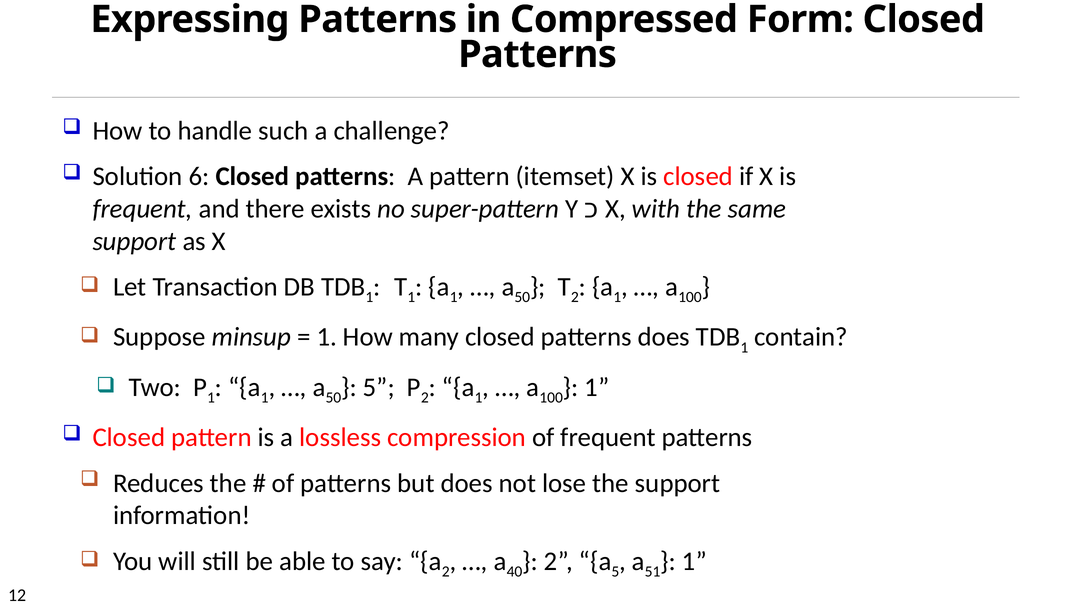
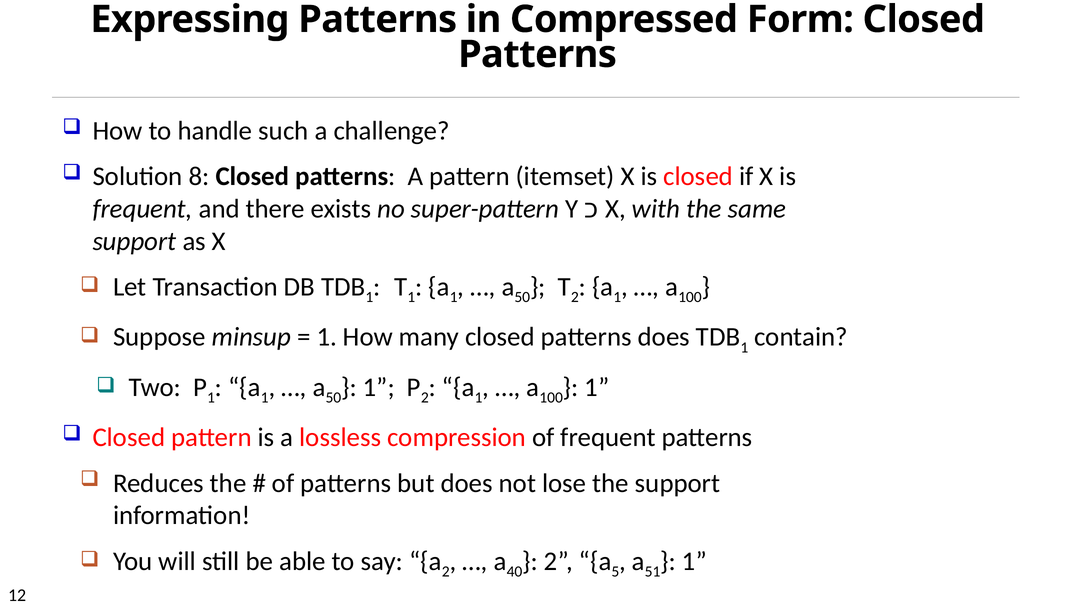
6: 6 -> 8 (199, 176)
5: 5 -> 1 (379, 387)
